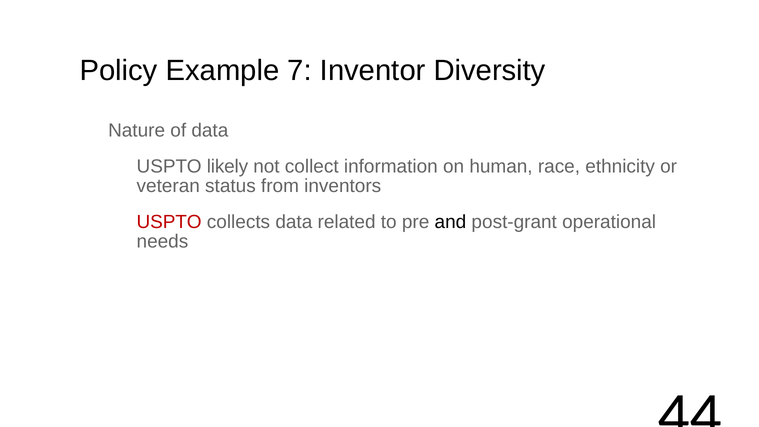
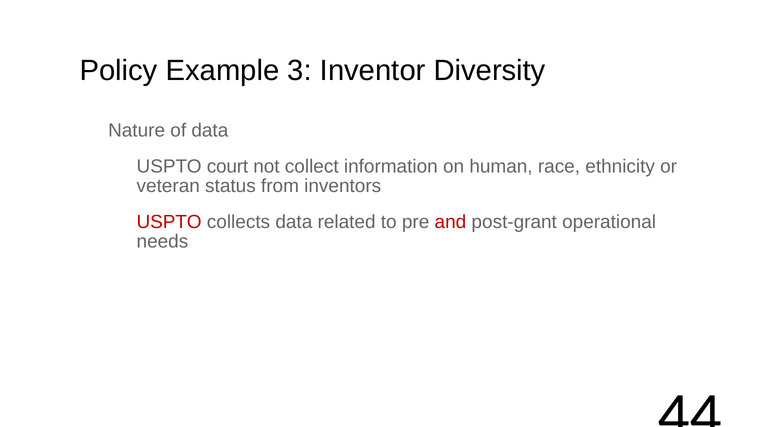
7: 7 -> 3 (300, 71)
likely: likely -> court (227, 167)
and colour: black -> red (450, 222)
